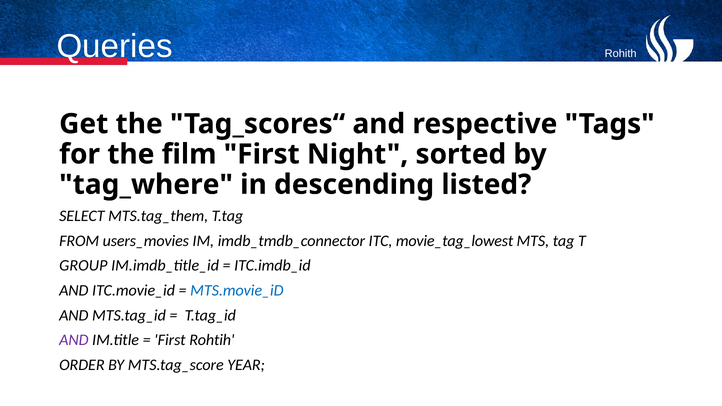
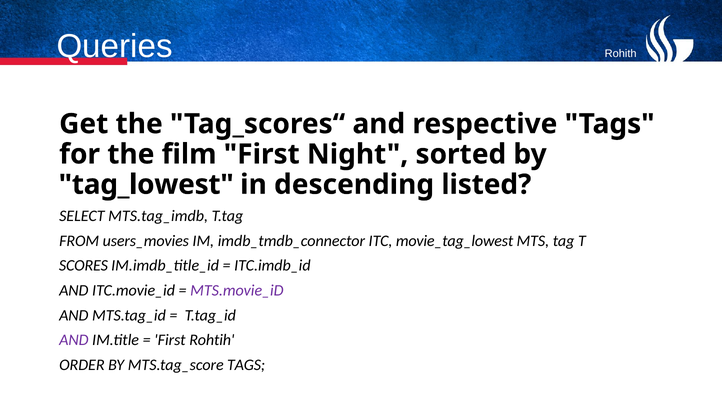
tag_where: tag_where -> tag_lowest (146, 185)
MTS.tag_them: MTS.tag_them -> MTS.tag_imdb (158, 216)
GROUP: GROUP -> SCORES (83, 266)
MTS.movie_iD colour: blue -> purple (237, 291)
MTS.tag_score YEAR: YEAR -> TAGS (246, 365)
